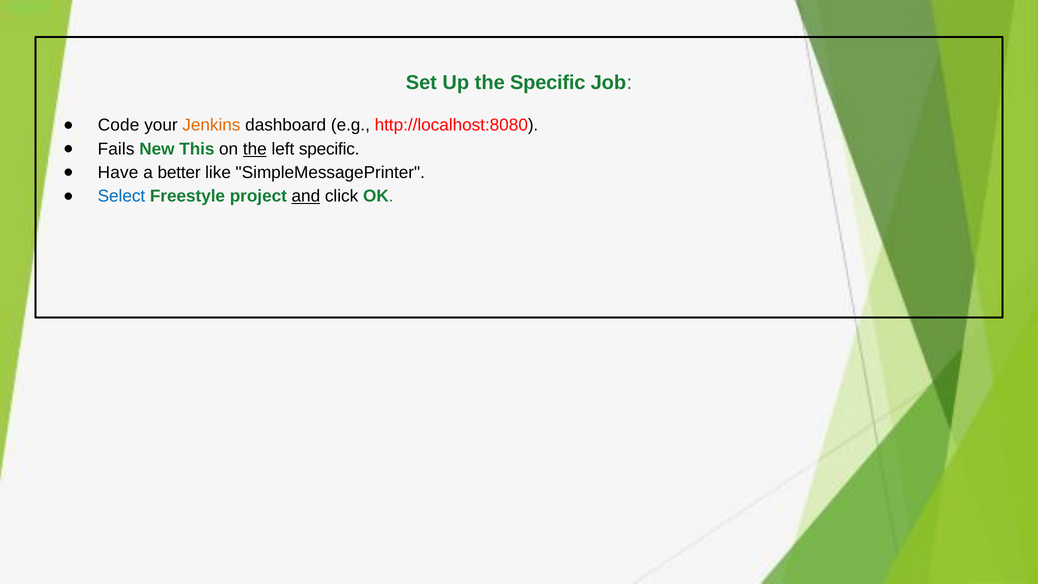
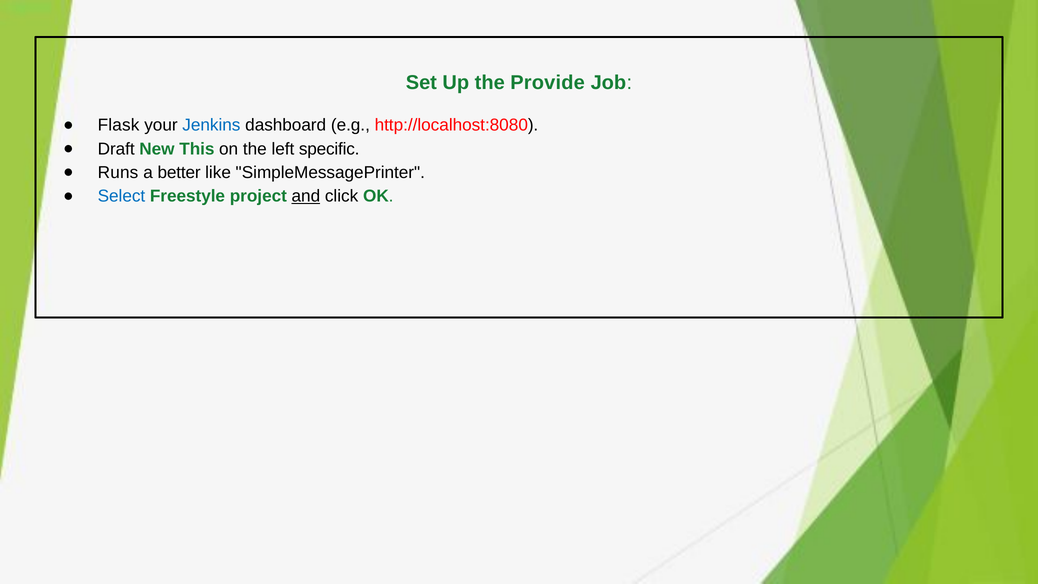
the Specific: Specific -> Provide (548, 83)
Code: Code -> Flask (119, 125)
Jenkins colour: orange -> blue (211, 125)
Fails: Fails -> Draft (116, 149)
the underline: present -> none (255, 149)
Have: Have -> Runs (118, 173)
